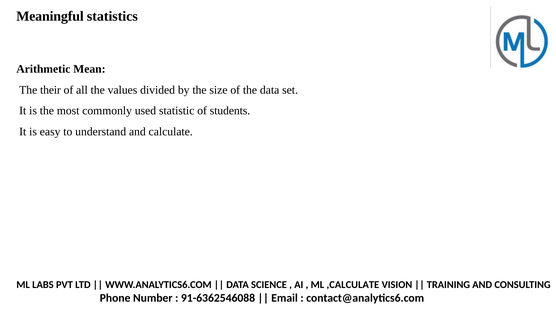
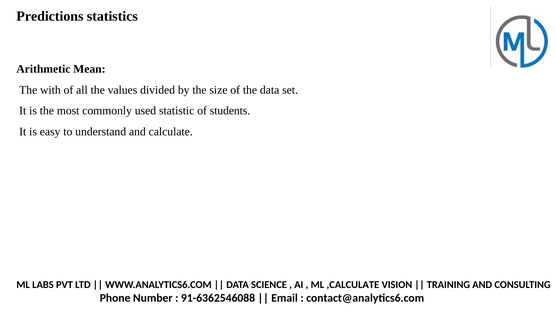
Meaningful: Meaningful -> Predictions (50, 16)
their: their -> with (50, 90)
